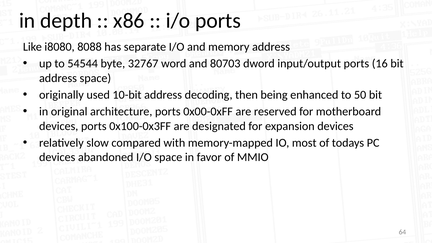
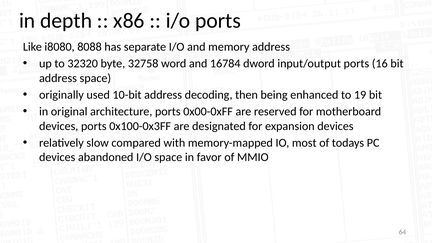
54544: 54544 -> 32320 (83, 64)
32767: 32767 -> 32758 (143, 64)
80703: 80703 -> 16784 (225, 64)
50: 50 -> 19 (360, 95)
